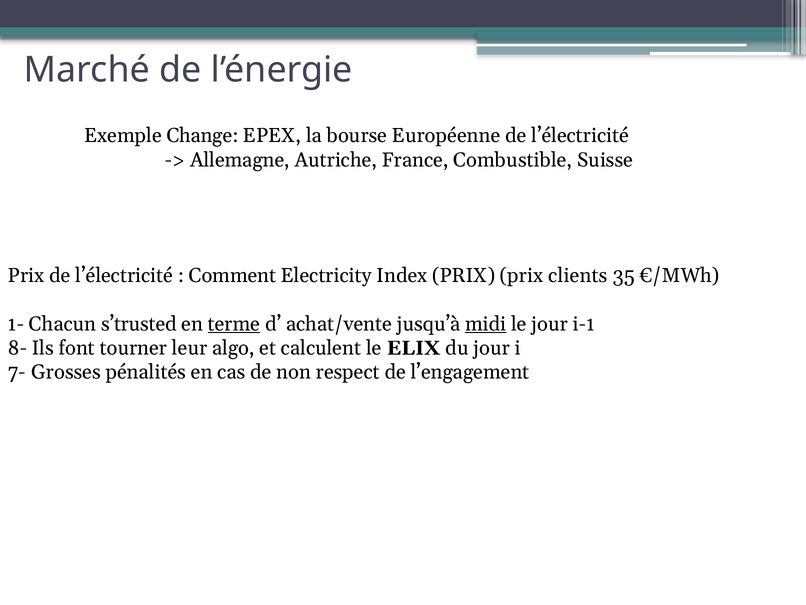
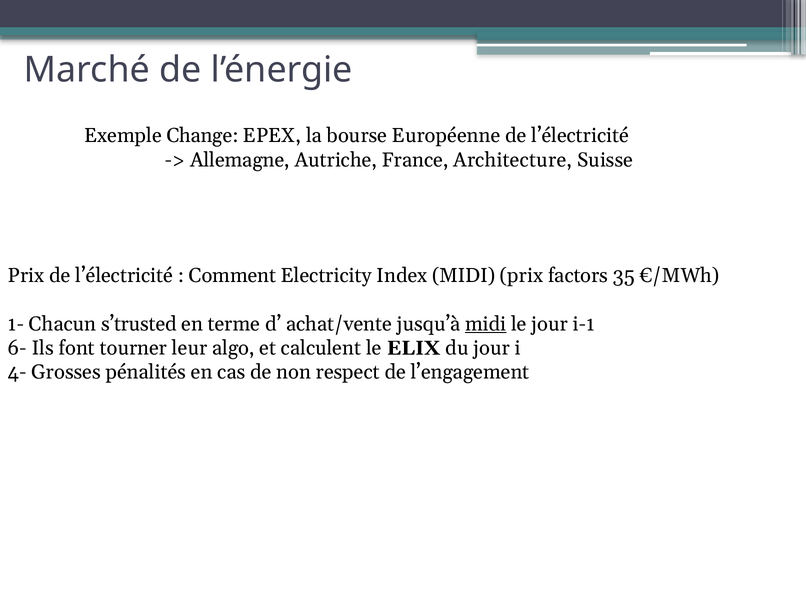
Combustible: Combustible -> Architecture (513, 160)
Index PRIX: PRIX -> MIDI (464, 275)
clients: clients -> factors (578, 275)
terme underline: present -> none (234, 324)
8-: 8- -> 6- (17, 348)
7-: 7- -> 4- (17, 372)
